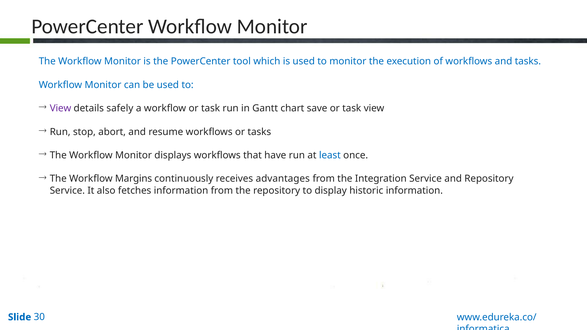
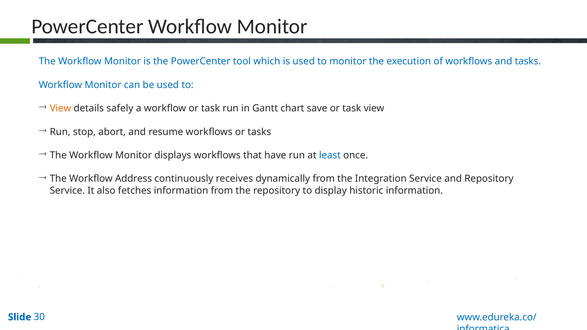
View colour: purple -> orange (60, 108)
Margins: Margins -> Address (134, 179)
advantages: advantages -> dynamically (283, 179)
